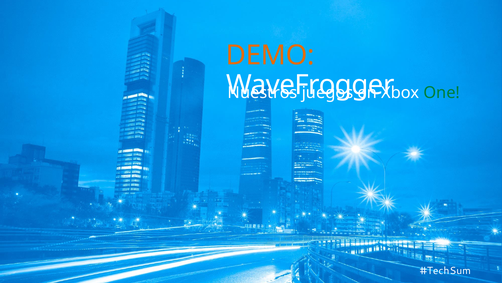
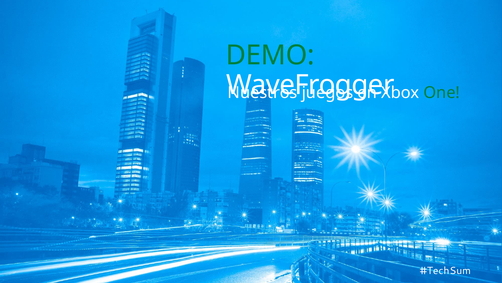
DEMO colour: orange -> green (270, 55)
